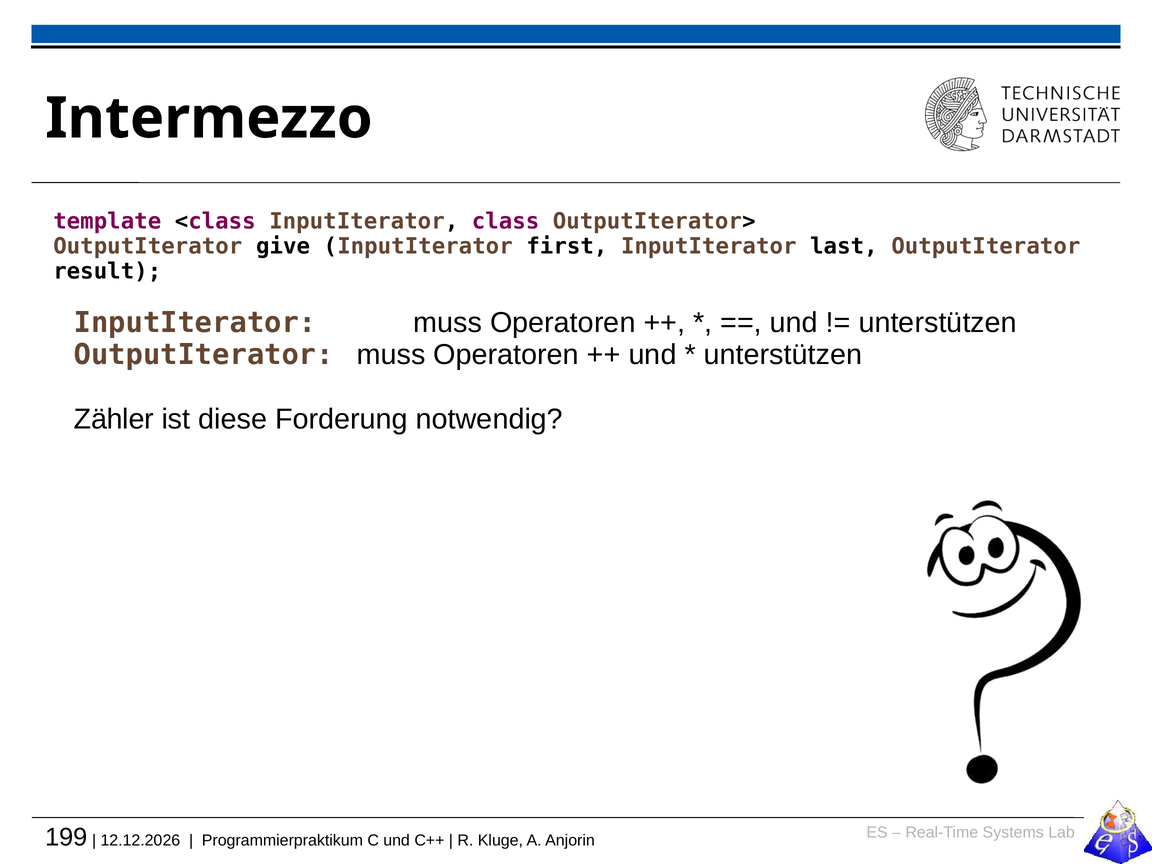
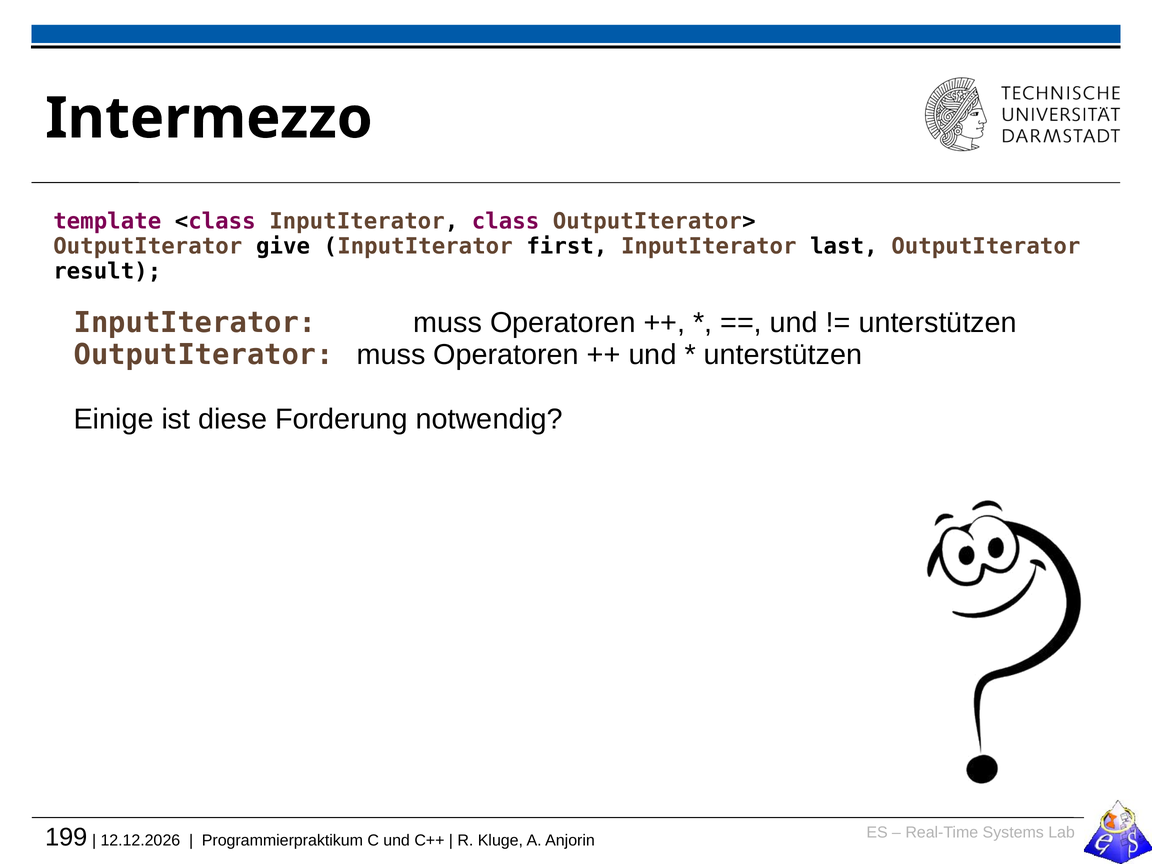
Zähler: Zähler -> Einige (114, 419)
